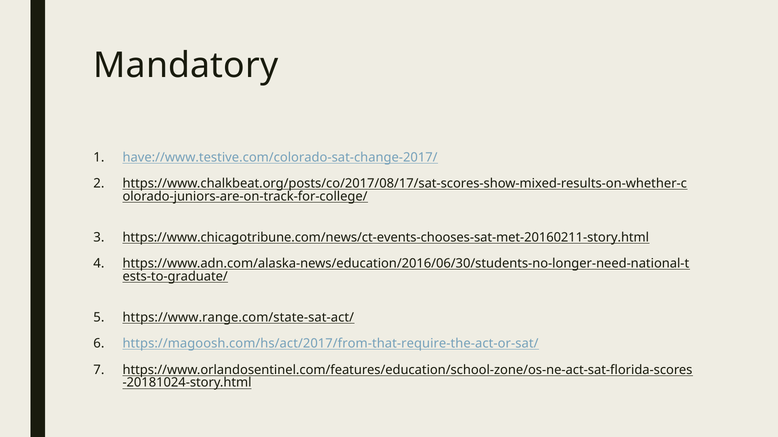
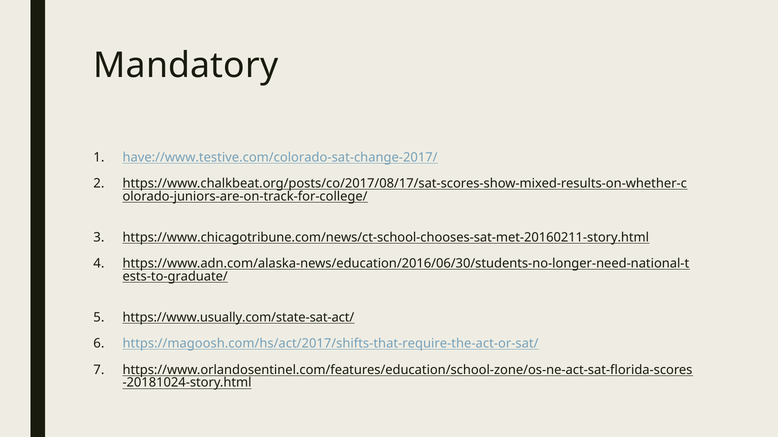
https://www.chicagotribune.com/news/ct-events-chooses-sat-met-20160211-story.html: https://www.chicagotribune.com/news/ct-events-chooses-sat-met-20160211-story.html -> https://www.chicagotribune.com/news/ct-school-chooses-sat-met-20160211-story.html (386, 238)
https://www.range.com/state-sat-act/: https://www.range.com/state-sat-act/ -> https://www.usually.com/state-sat-act/ (238, 318)
https://magoosh.com/hs/act/2017/from-that-require-the-act-or-sat/: https://magoosh.com/hs/act/2017/from-that-require-the-act-or-sat/ -> https://magoosh.com/hs/act/2017/shifts-that-require-the-act-or-sat/ (331, 344)
